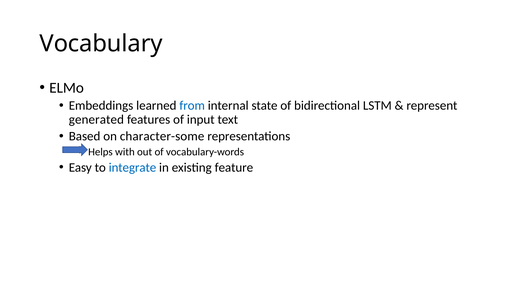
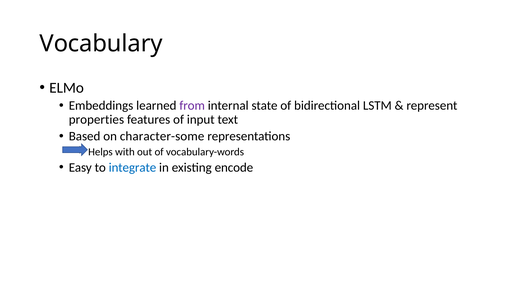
from colour: blue -> purple (192, 106)
generated: generated -> properties (96, 120)
feature: feature -> encode (234, 167)
